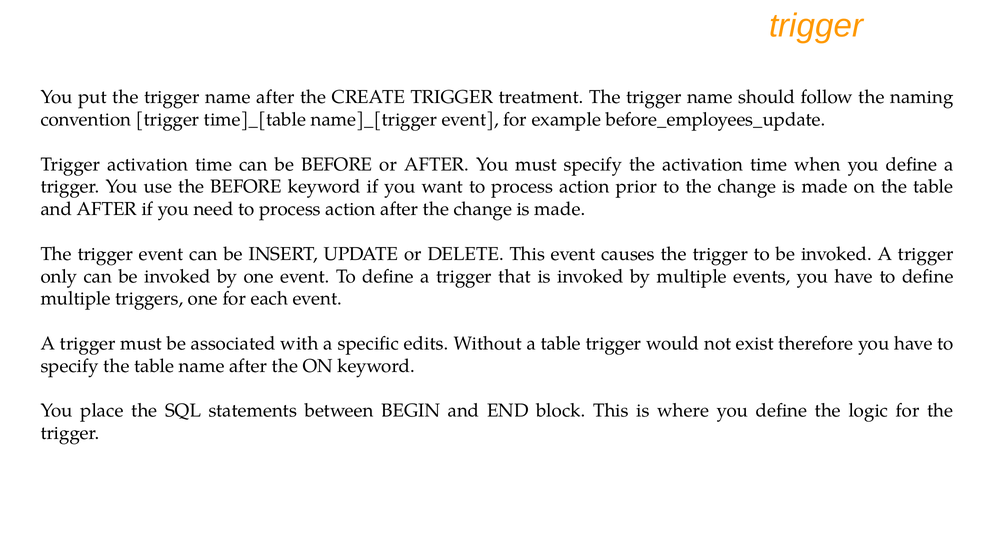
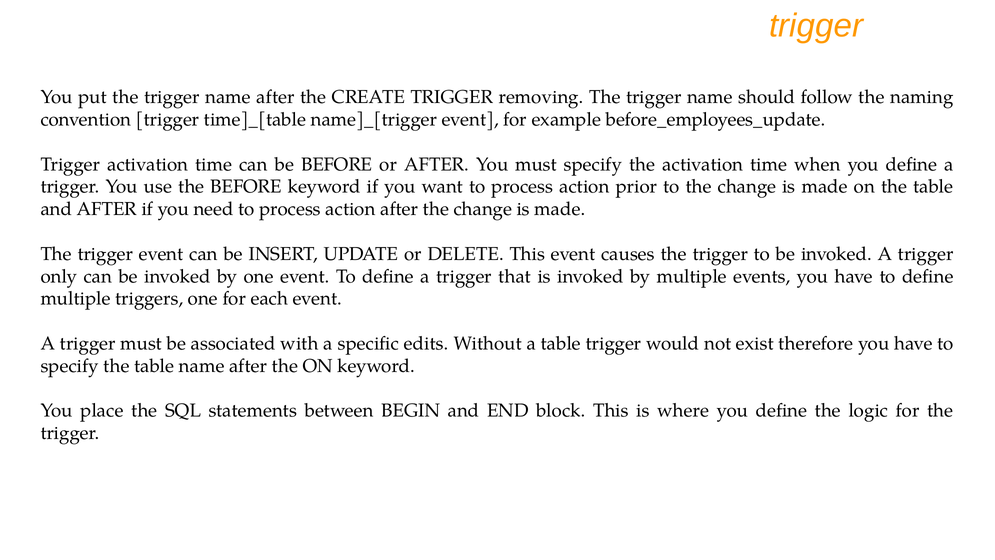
treatment: treatment -> removing (541, 97)
